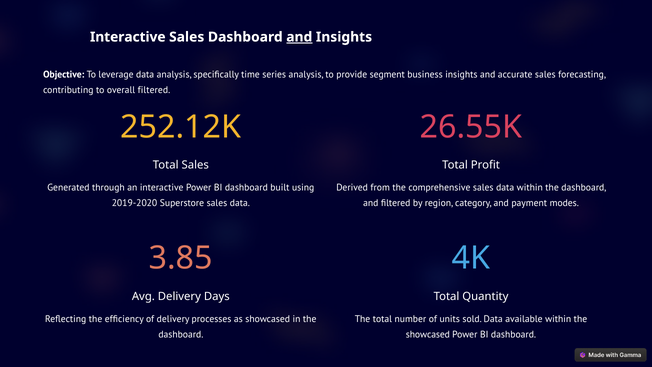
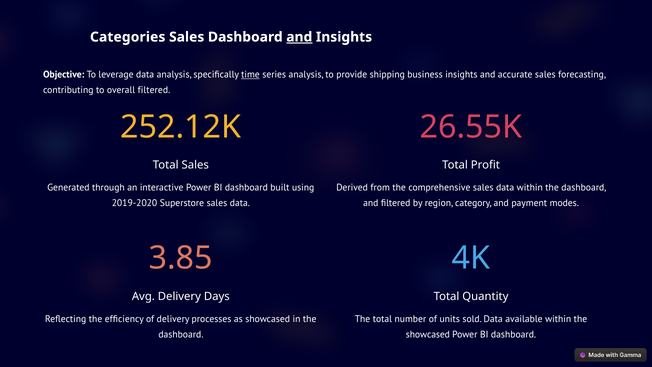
Interactive: Interactive -> Categories (128, 37)
time underline: none -> present (250, 75)
segment: segment -> shipping (387, 75)
